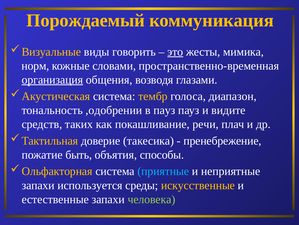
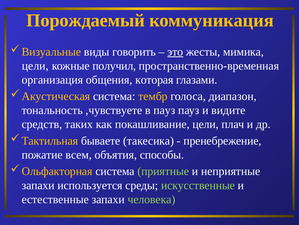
норм: норм -> цели (35, 66)
словами: словами -> получил (114, 66)
организация underline: present -> none (52, 80)
возводя: возводя -> которая (154, 80)
,одобрении: ,одобрении -> ,чувствуете (114, 110)
покашливание речи: речи -> цели (206, 124)
доверие: доверие -> бываете (101, 140)
быть: быть -> всем (79, 154)
приятные colour: light blue -> light green (163, 171)
искусственные colour: yellow -> light green (198, 185)
